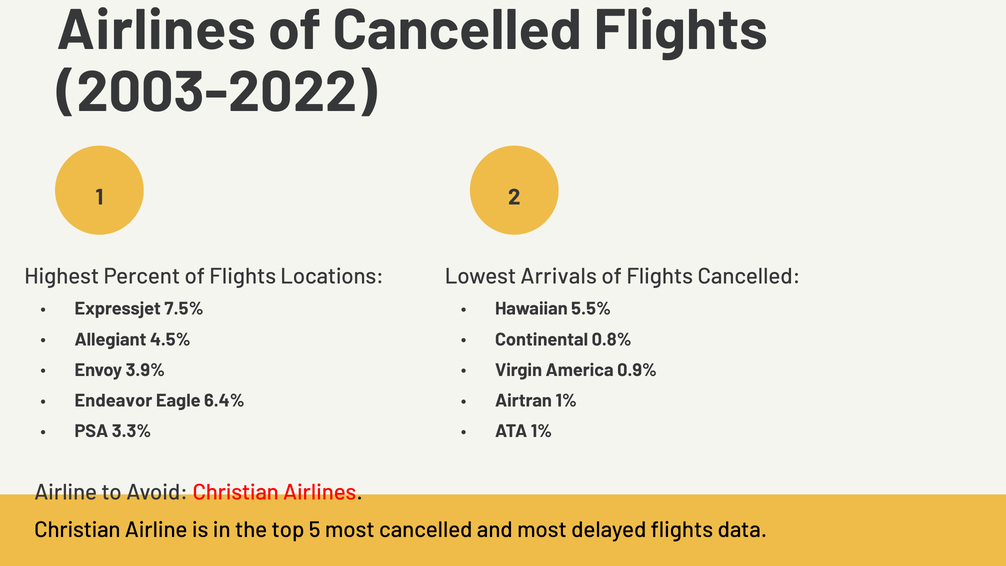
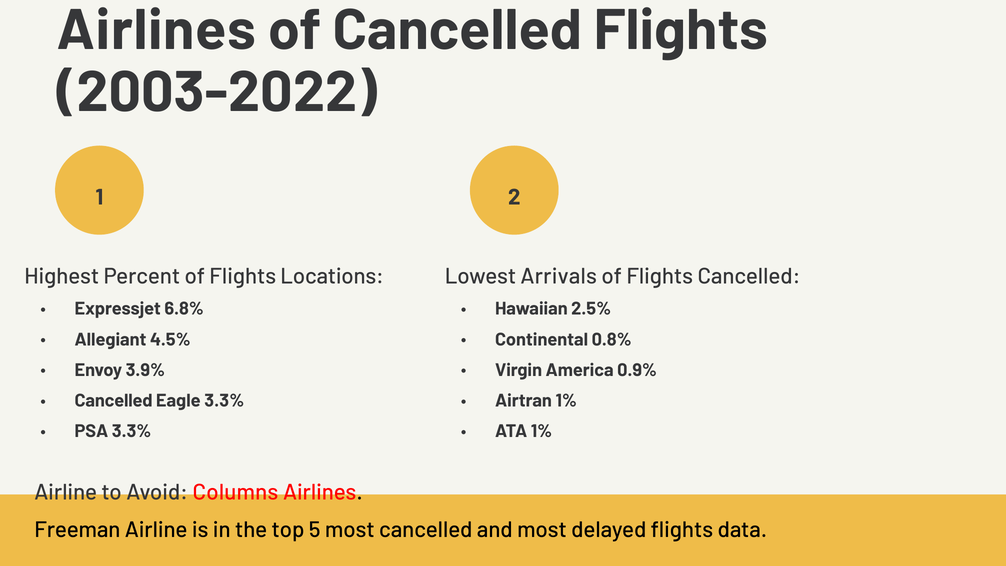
7.5%: 7.5% -> 6.8% (184, 309)
5.5%: 5.5% -> 2.5% (591, 309)
Endeavor: Endeavor -> Cancelled (114, 401)
Eagle 6.4%: 6.4% -> 3.3% (224, 401)
Avoid Christian: Christian -> Columns (235, 492)
Christian: Christian -> Freeman (77, 530)
